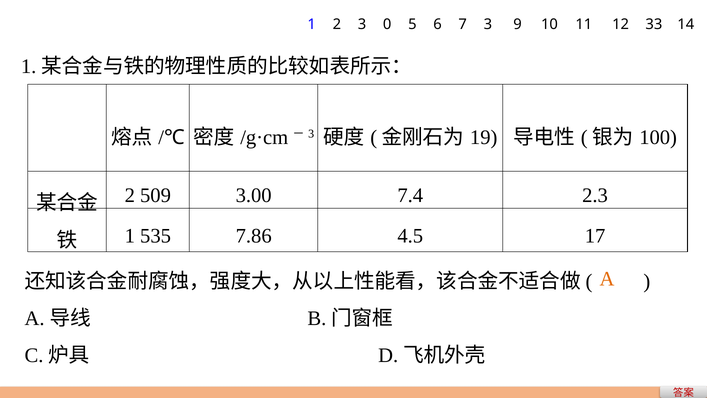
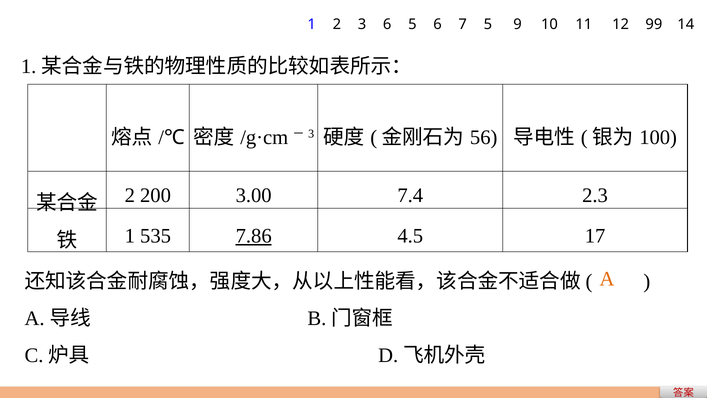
3 0: 0 -> 6 (387, 25)
7 3: 3 -> 5 (488, 25)
33: 33 -> 99 (654, 25)
19: 19 -> 56 (484, 137)
509: 509 -> 200 (156, 196)
7.86 underline: none -> present (254, 236)
